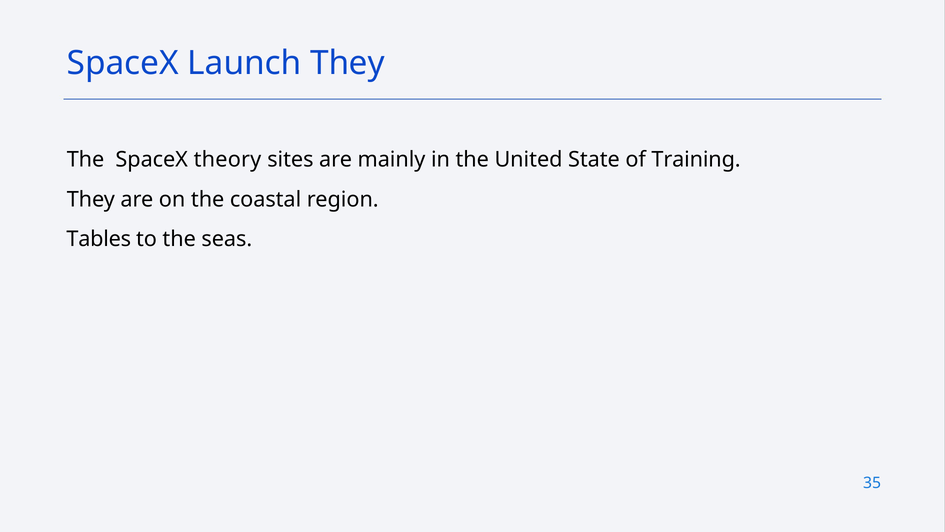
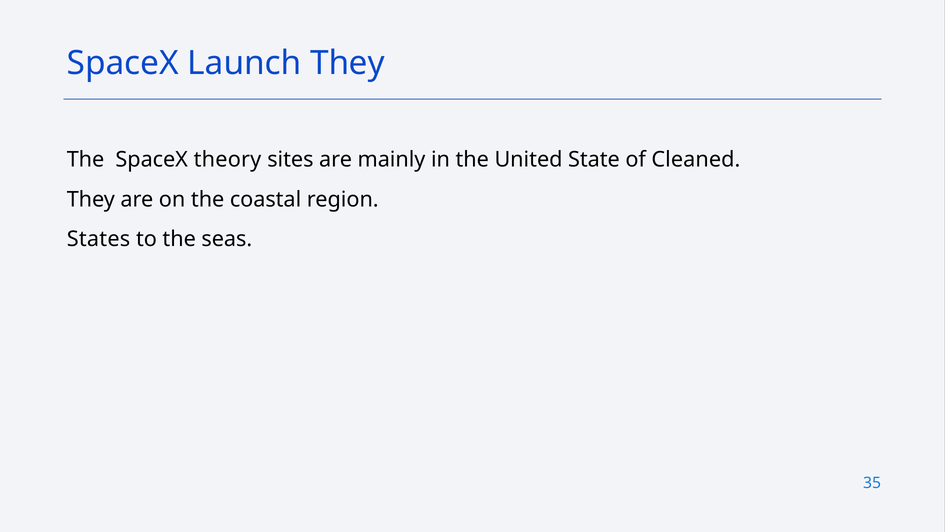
Training: Training -> Cleaned (696, 160)
Tables: Tables -> States (99, 239)
